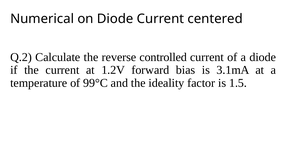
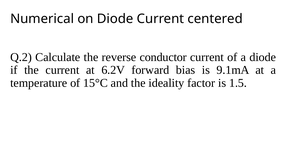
controlled: controlled -> conductor (163, 57)
1.2V: 1.2V -> 6.2V (113, 70)
3.1mA: 3.1mA -> 9.1mA (233, 70)
99°C: 99°C -> 15°C (95, 83)
